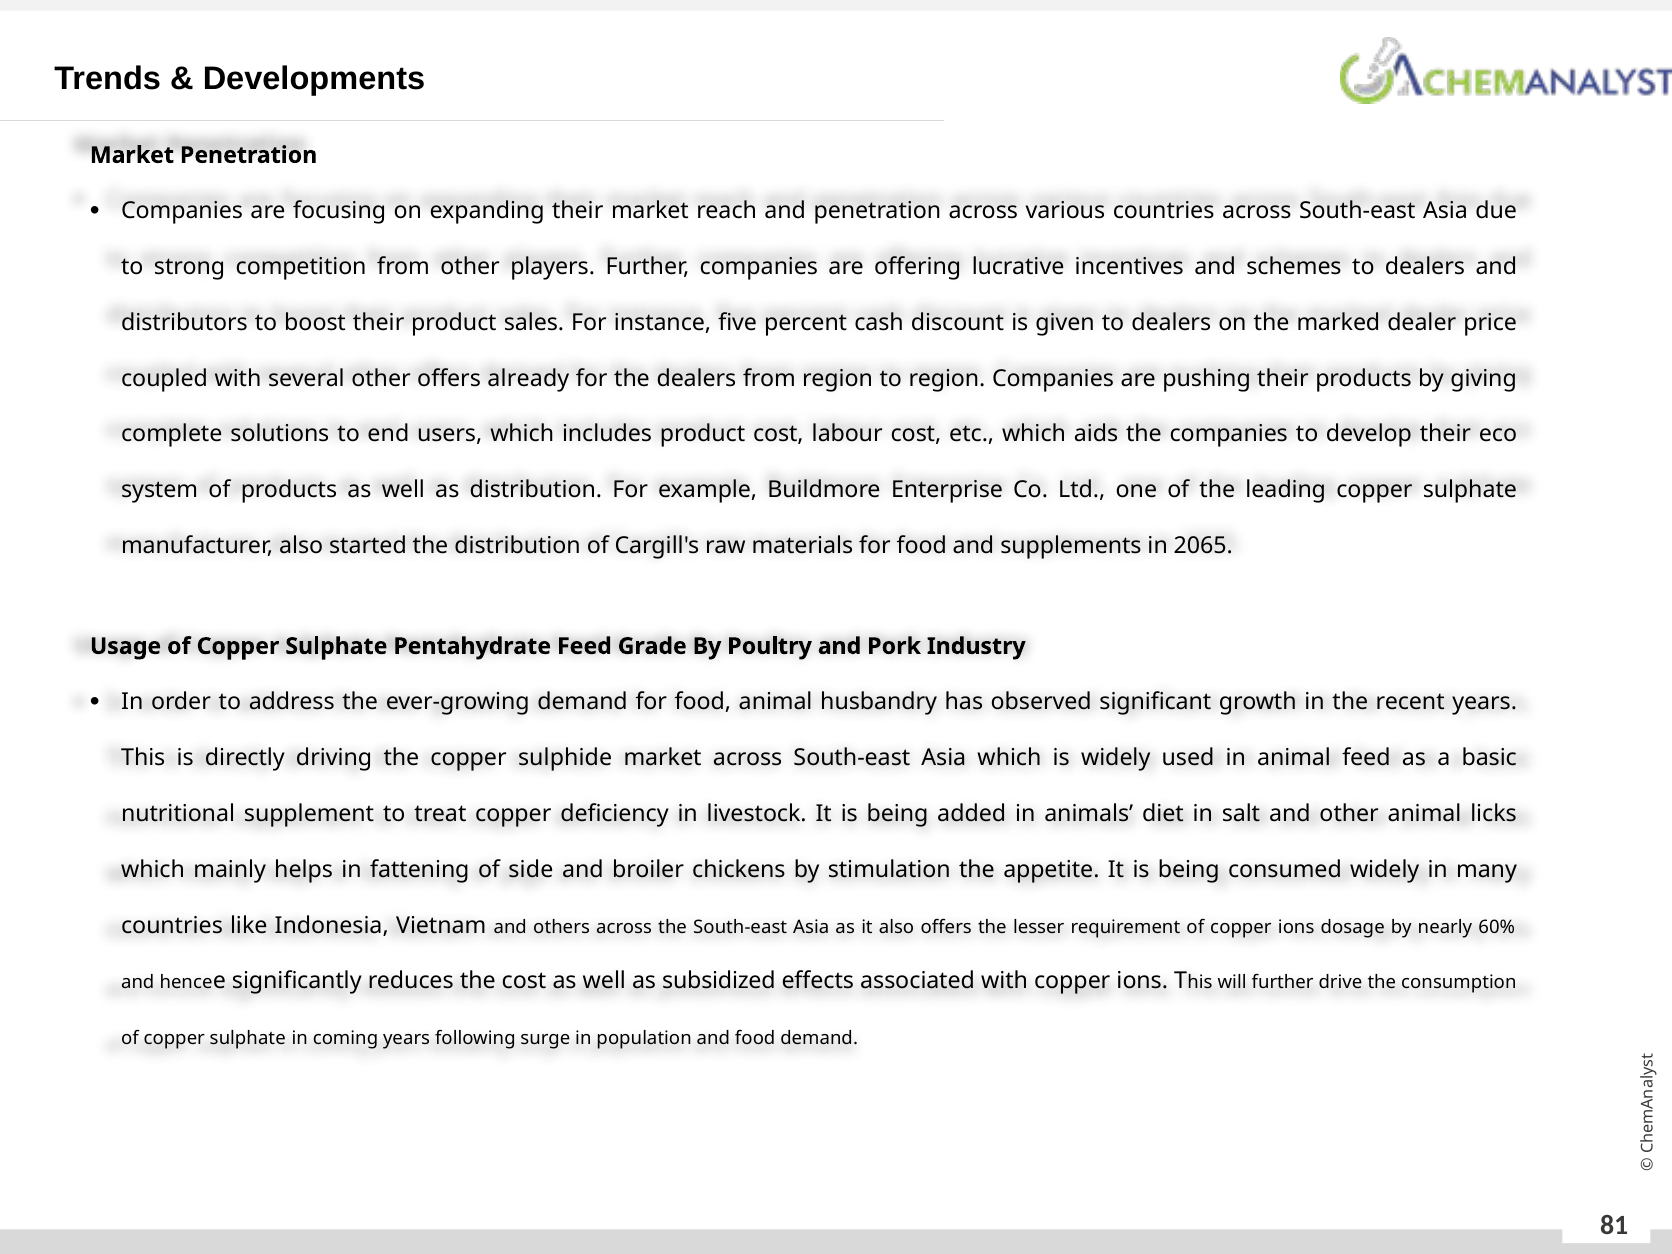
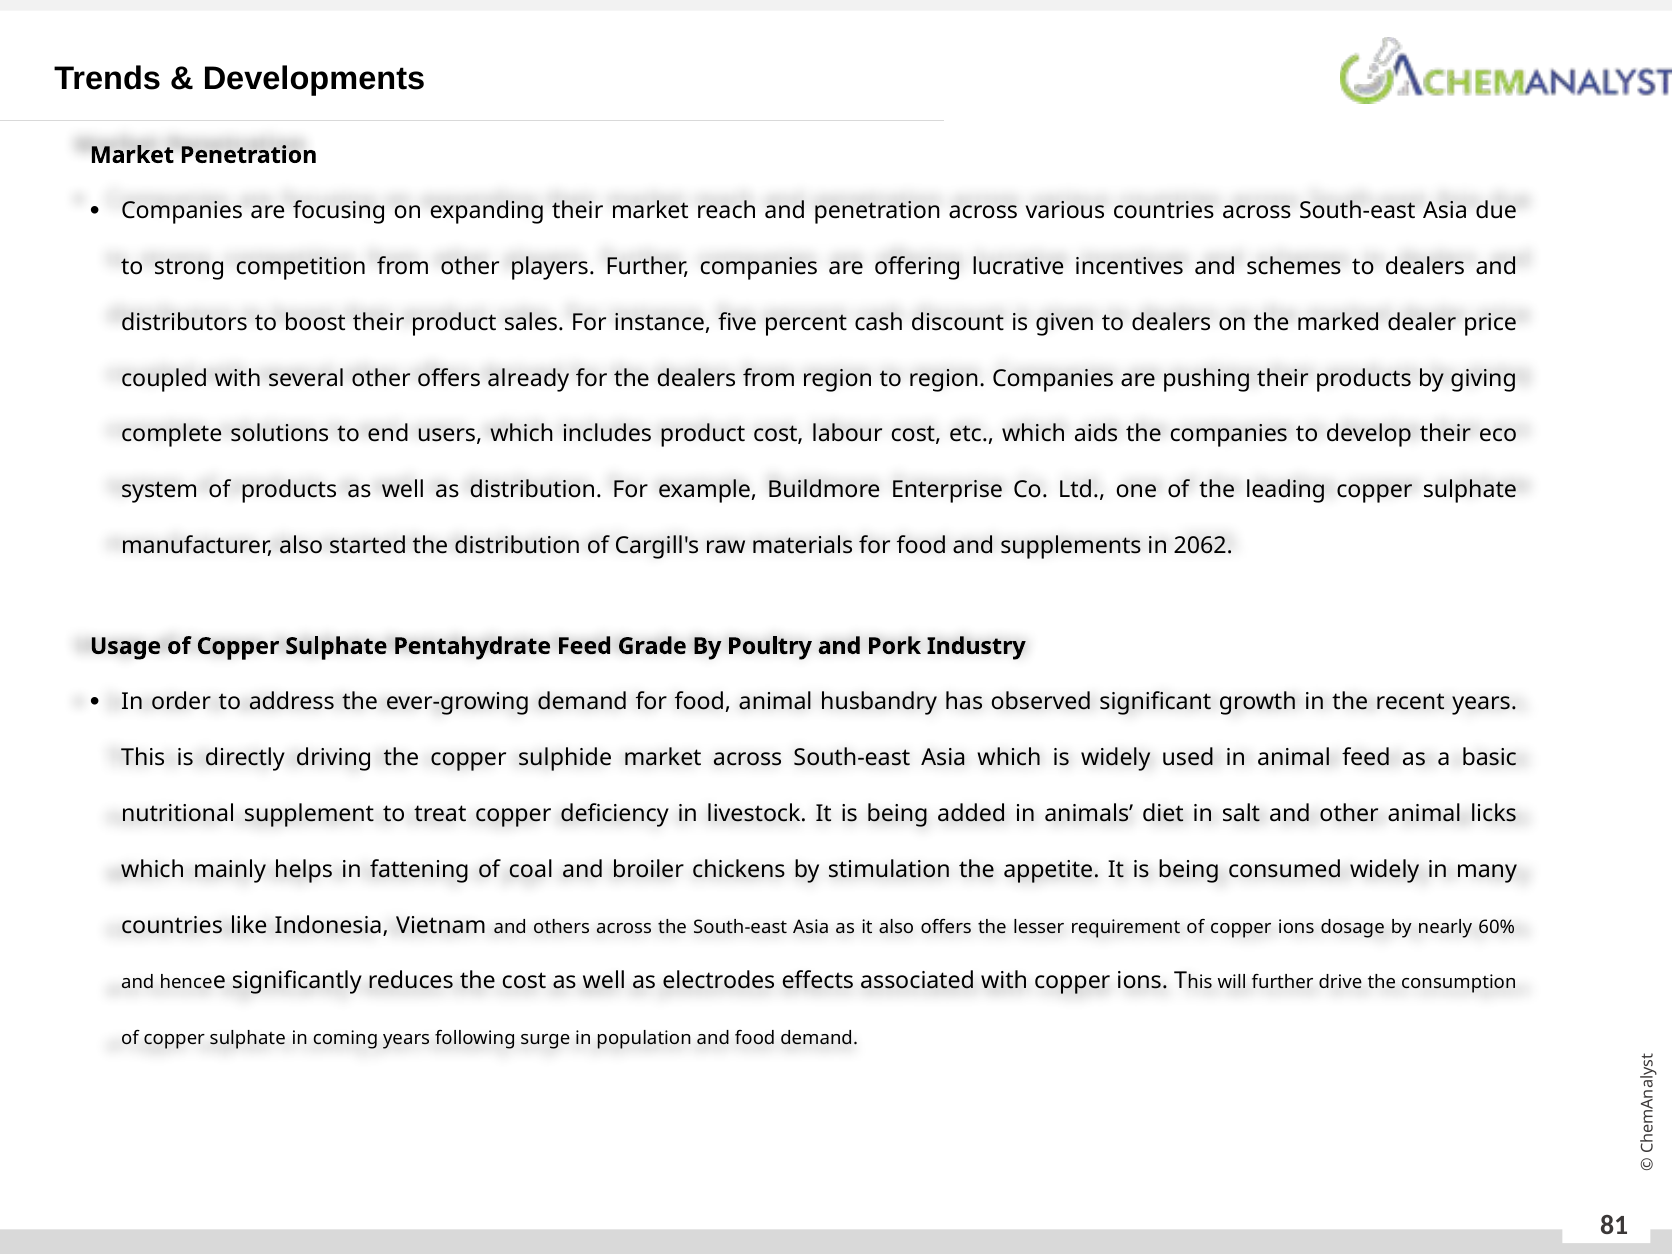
2065: 2065 -> 2062 (1203, 546)
side: side -> coal (531, 870)
subsidized: subsidized -> electrodes (719, 981)
